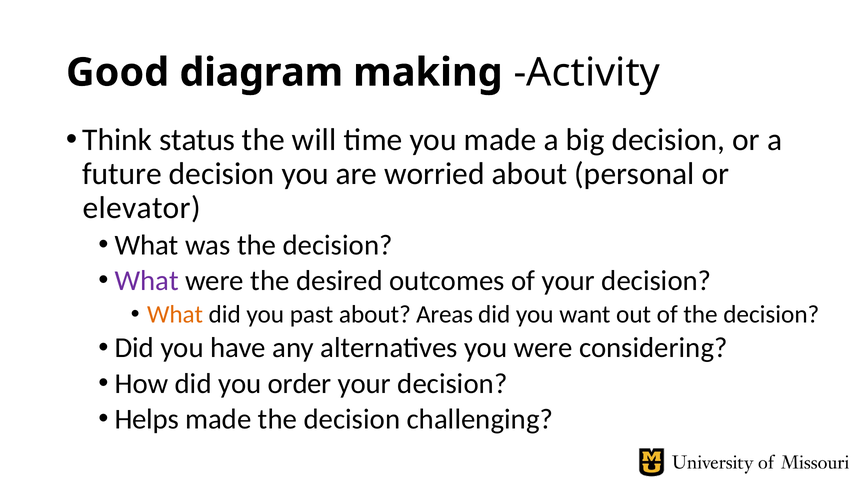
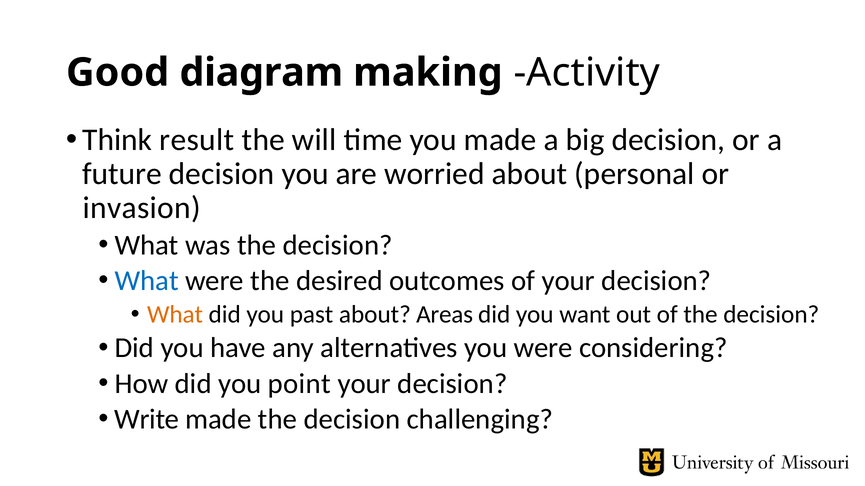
status: status -> result (197, 140)
elevator: elevator -> invasion (142, 208)
What colour: purple -> blue (147, 281)
order: order -> point (299, 384)
Helps: Helps -> Write (147, 420)
